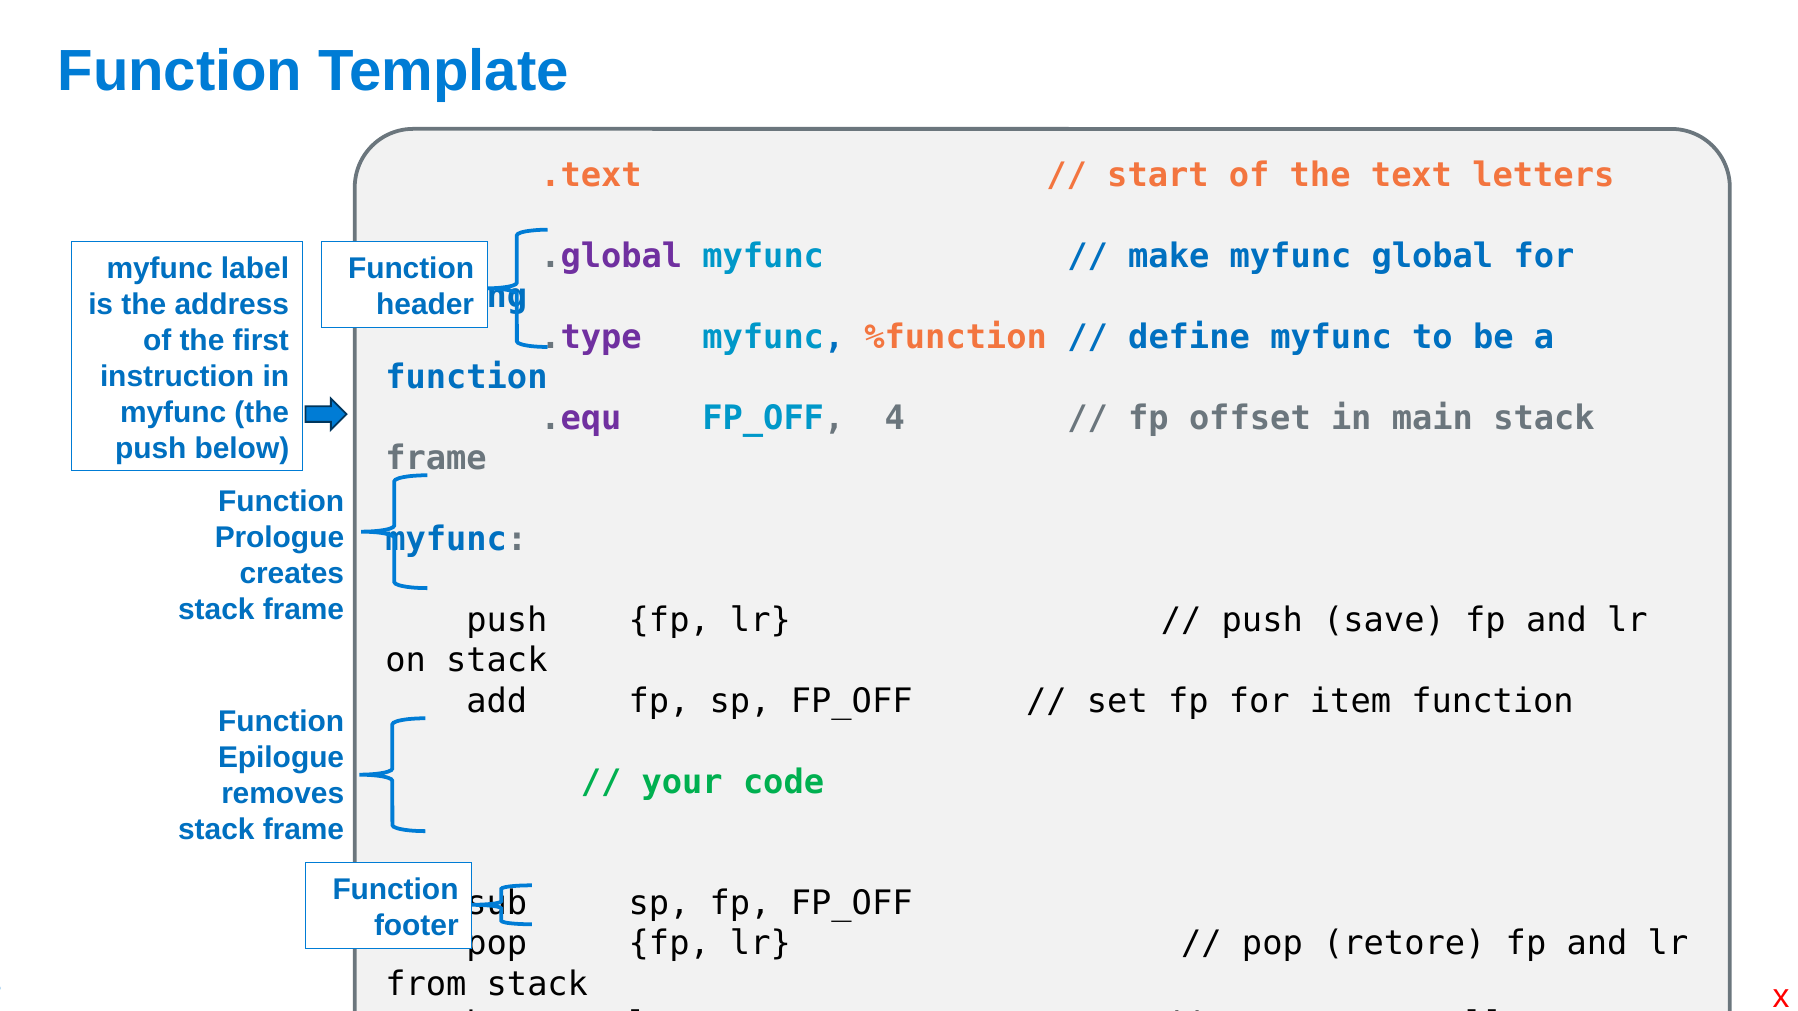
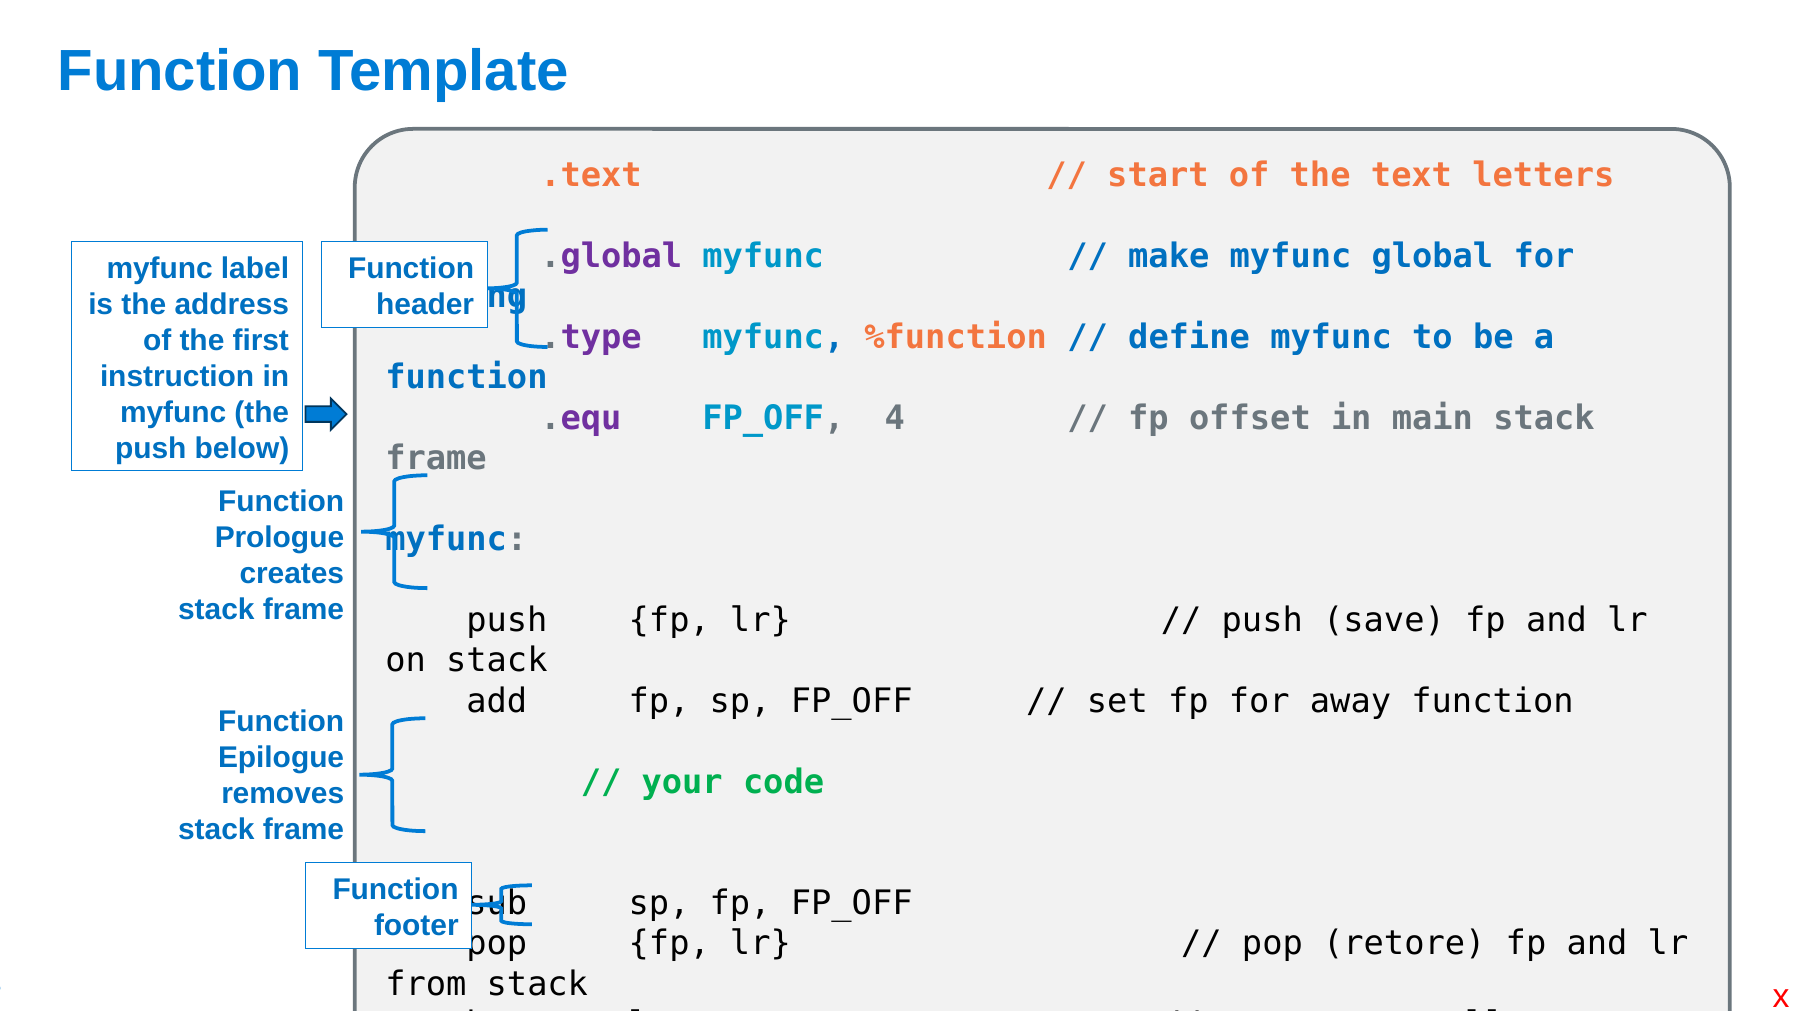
item: item -> away (1351, 701)
